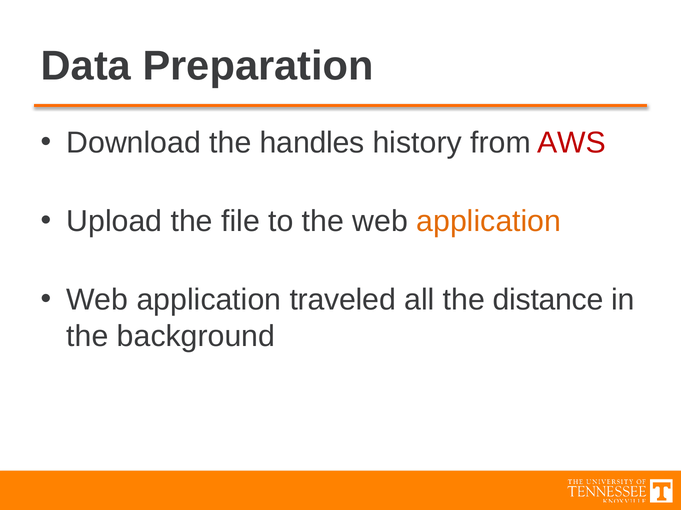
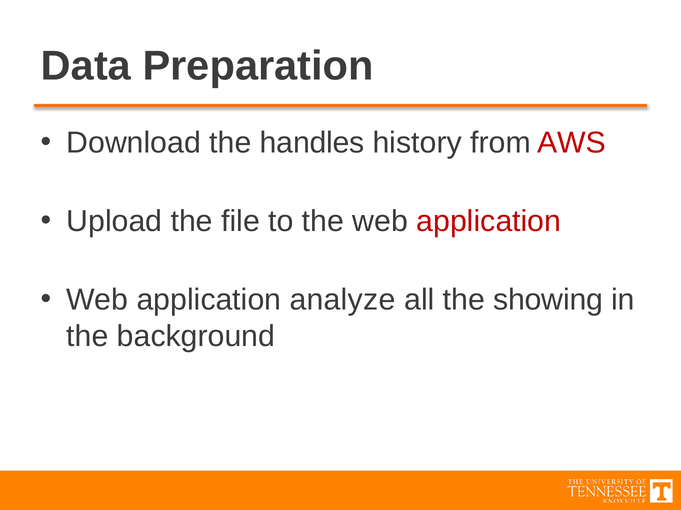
application colour: orange -> red (489, 222)
traveled: traveled -> analyze (343, 300)
distance: distance -> showing (548, 300)
